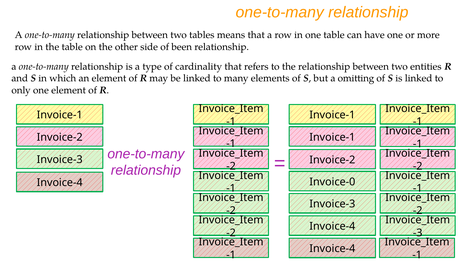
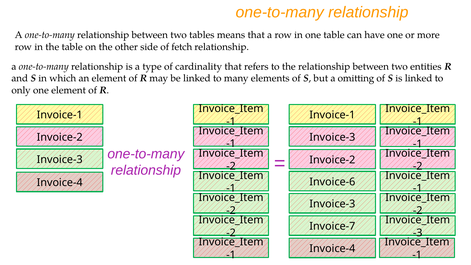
been: been -> fetch (182, 47)
Invoice-1: Invoice-1 -> Invoice-3 (332, 137)
Invoice-0: Invoice-0 -> Invoice-6 (332, 182)
Invoice-4: Invoice-4 -> Invoice-7 (332, 226)
